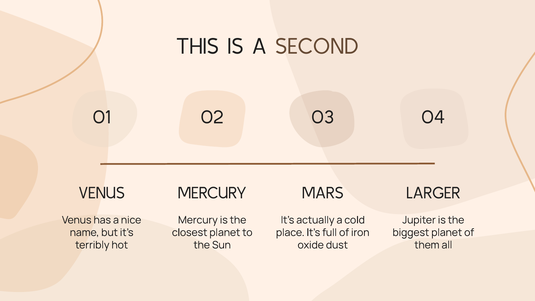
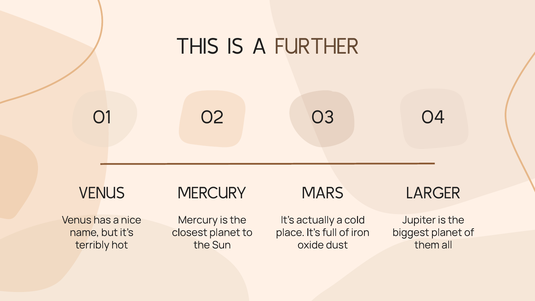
SECOND: SECOND -> FURTHER (317, 46)
